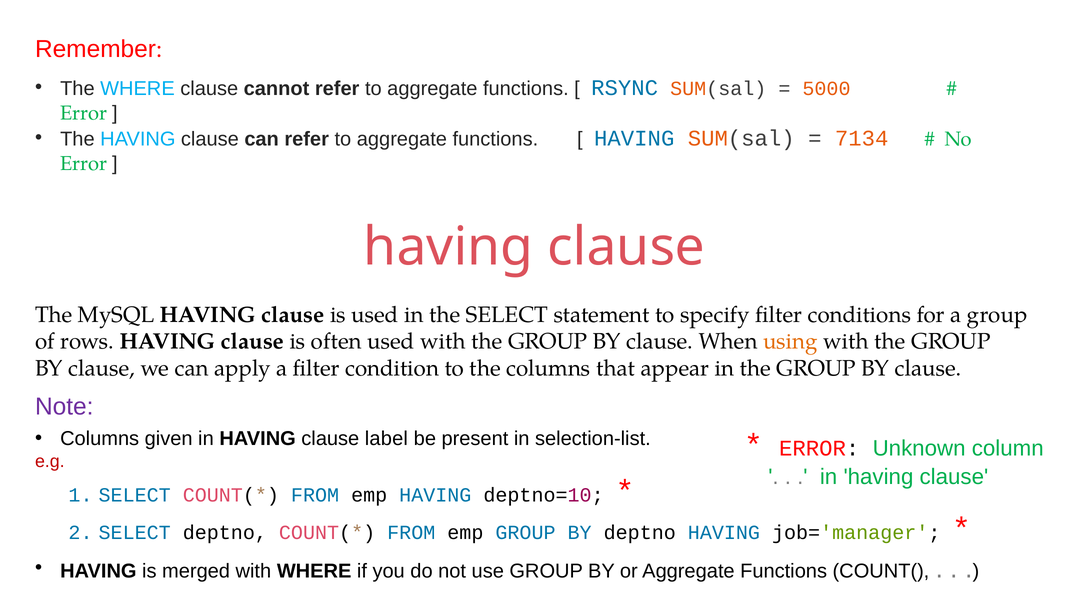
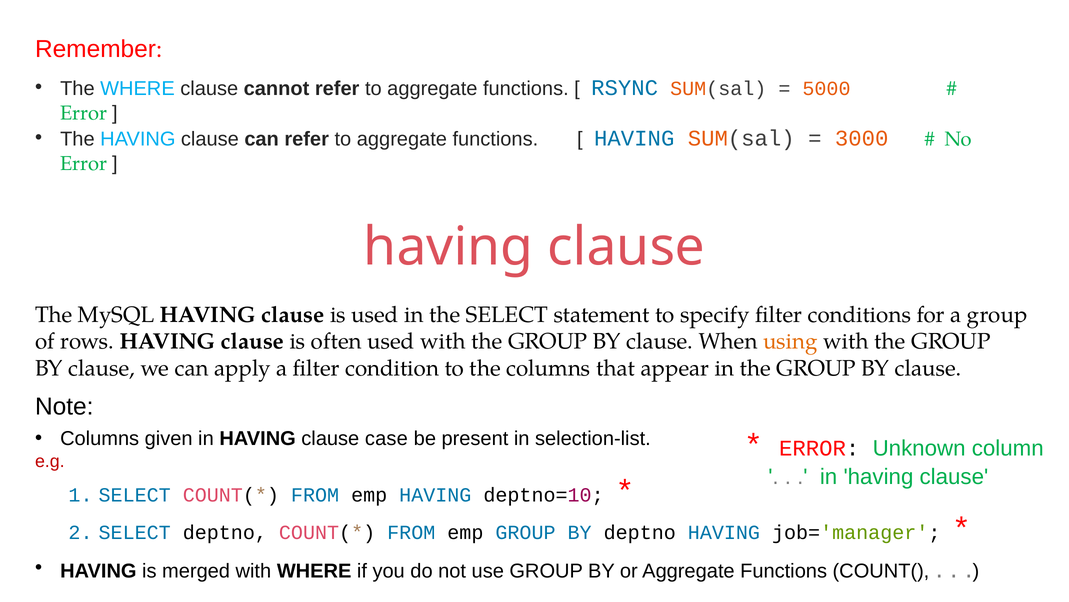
7134: 7134 -> 3000 (862, 138)
Note colour: purple -> black (64, 406)
label: label -> case (386, 438)
